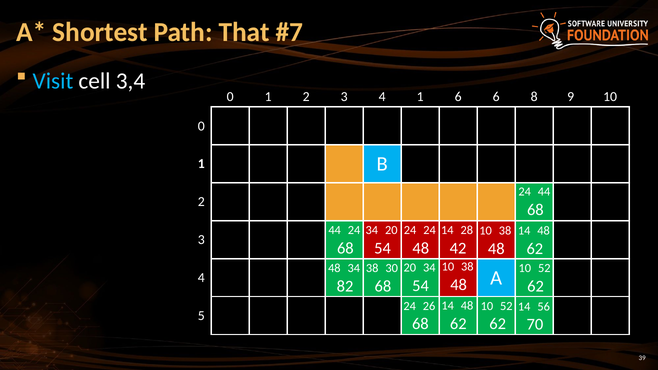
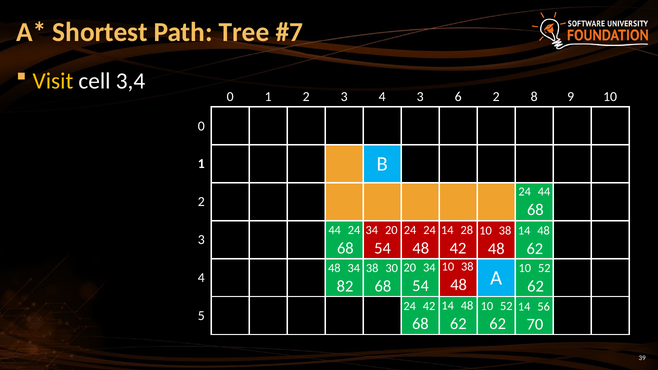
That: That -> Tree (244, 32)
Visit colour: light blue -> yellow (53, 81)
4 1: 1 -> 3 (420, 97)
6 6: 6 -> 2 (496, 97)
24 26: 26 -> 42 (429, 306)
